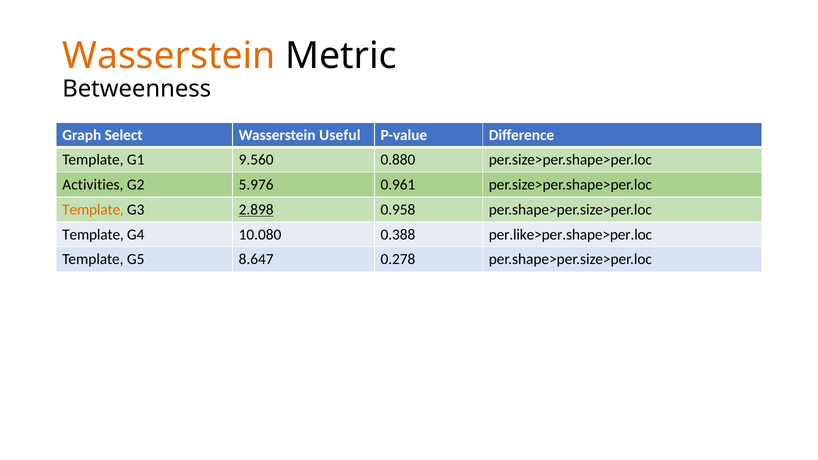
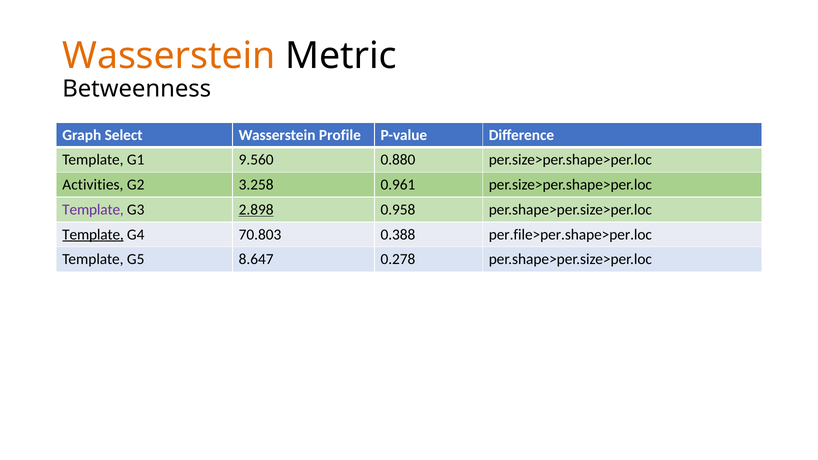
Useful: Useful -> Profile (340, 135)
5.976: 5.976 -> 3.258 (256, 185)
Template colour: orange -> purple (93, 210)
Template underline: none -> present (93, 235)
10.080: 10.080 -> 70.803 (260, 235)
per.like>per.shape>per.loc: per.like>per.shape>per.loc -> per.file>per.shape>per.loc (570, 235)
